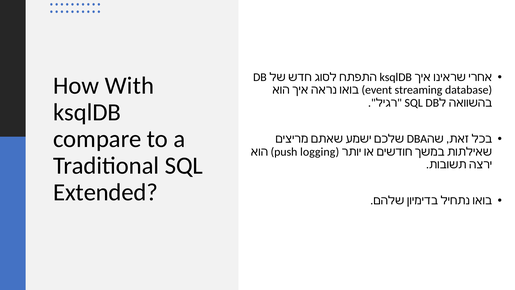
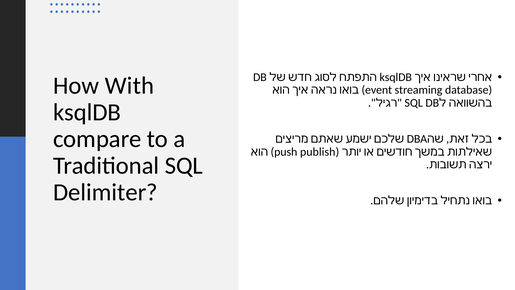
logging: logging -> publish (318, 152)
Extended: Extended -> Delimiter (105, 192)
